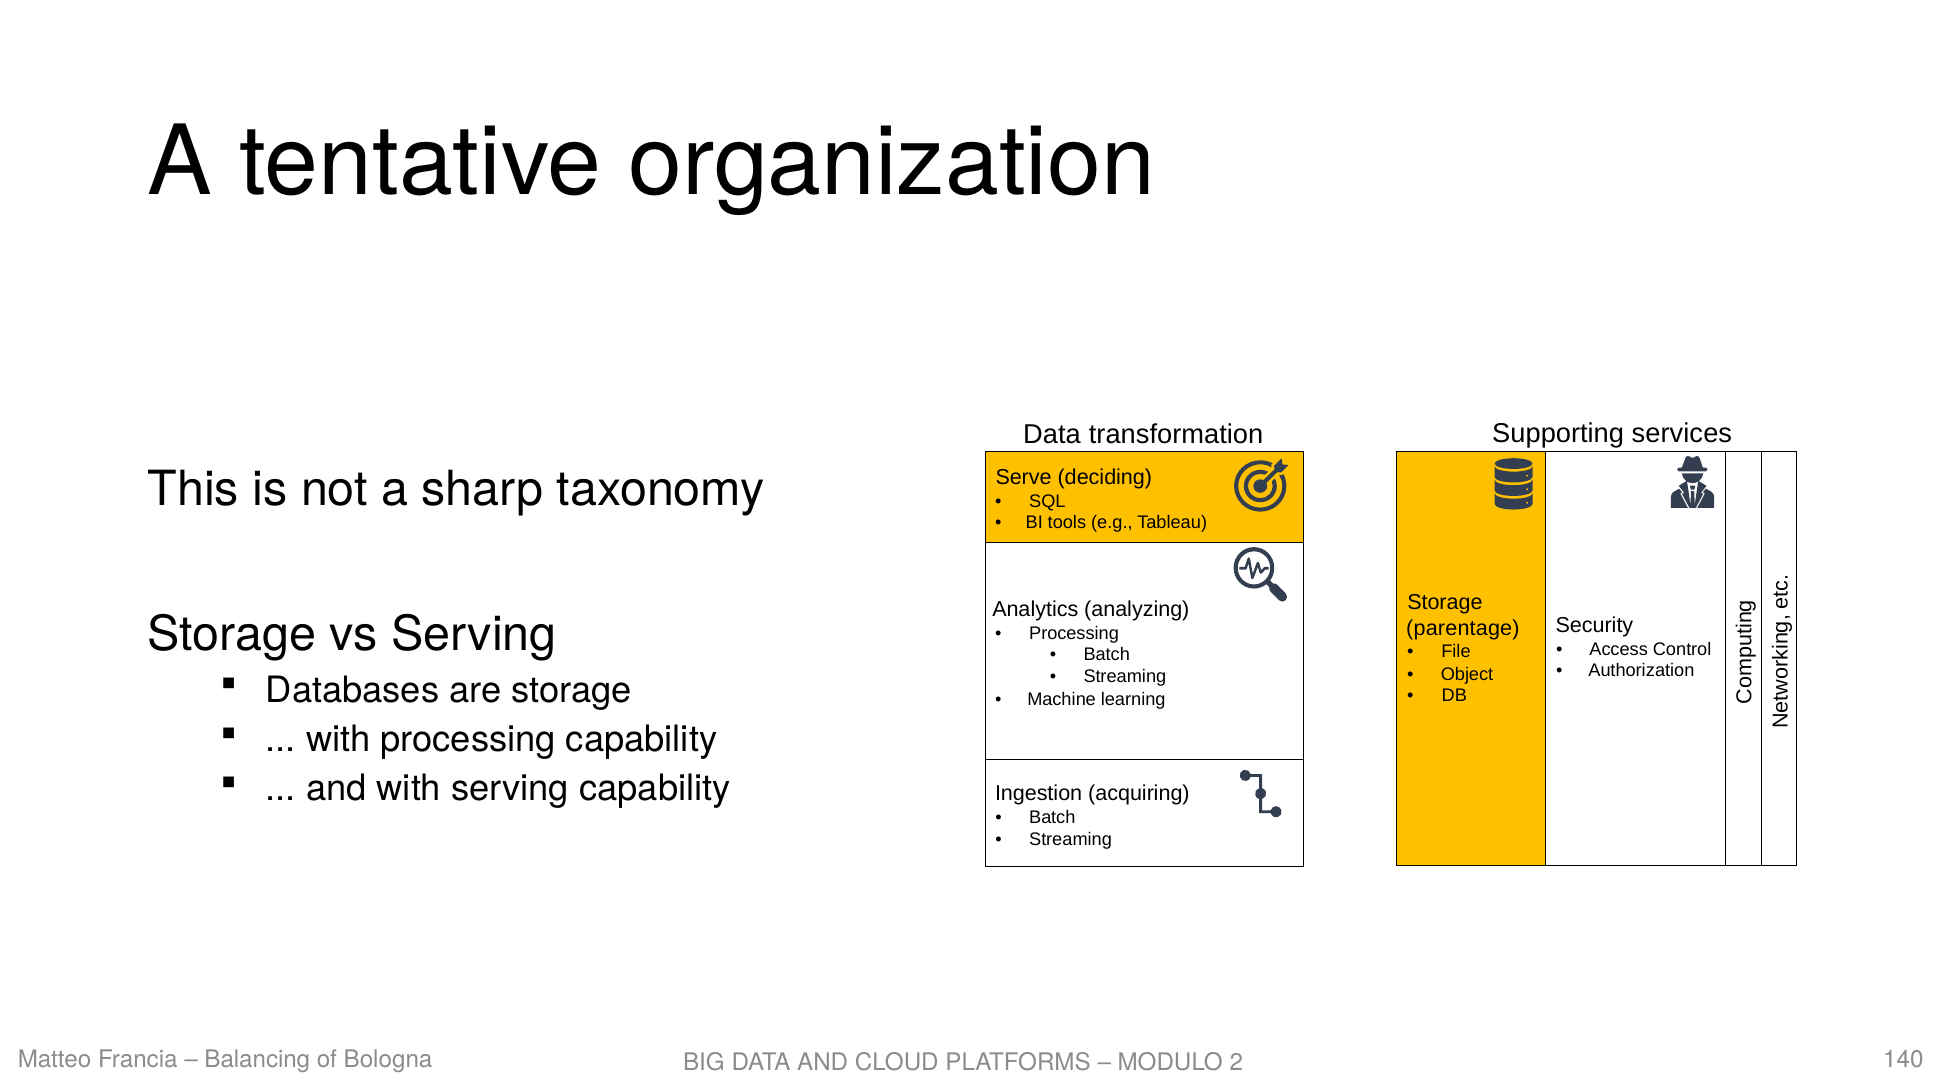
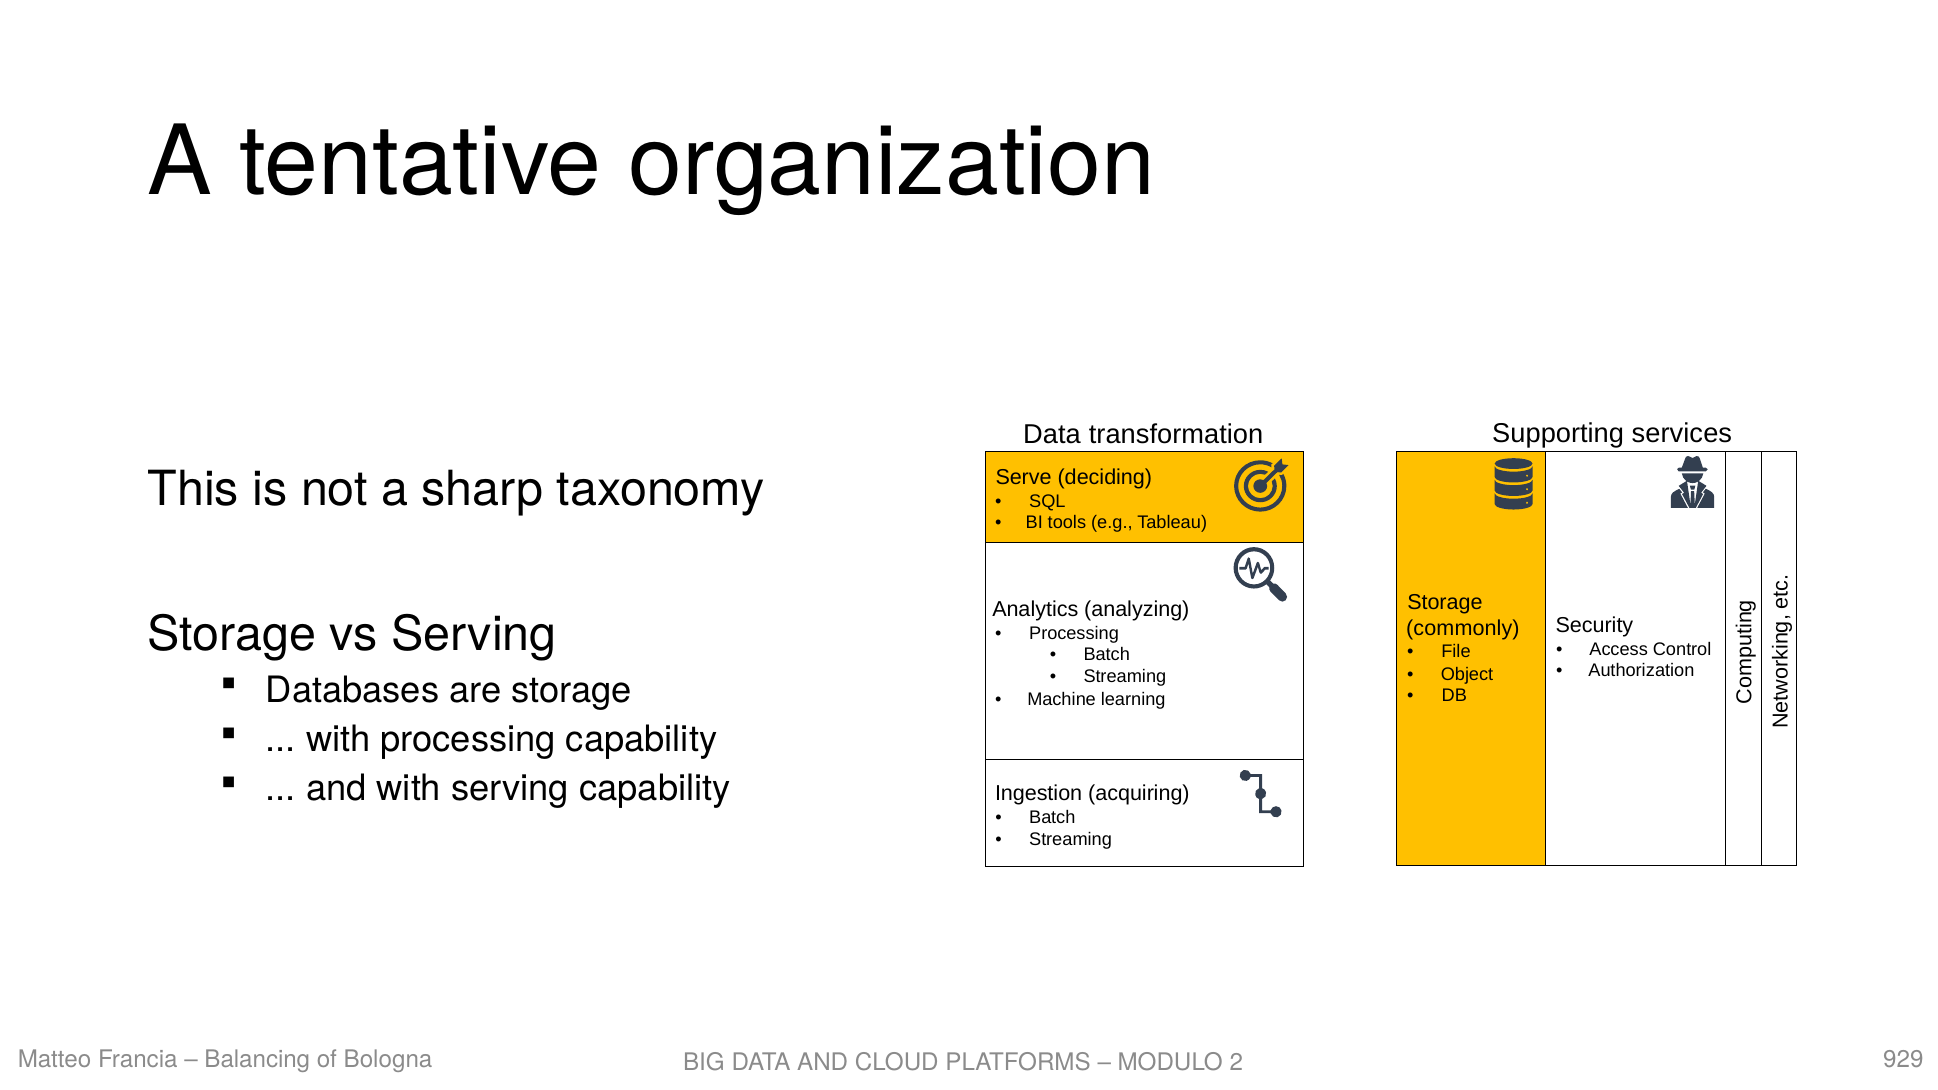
parentage: parentage -> commonly (1463, 629)
140: 140 -> 929 (1903, 1060)
